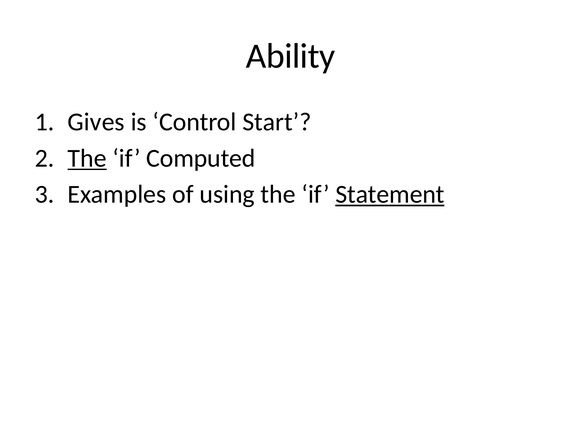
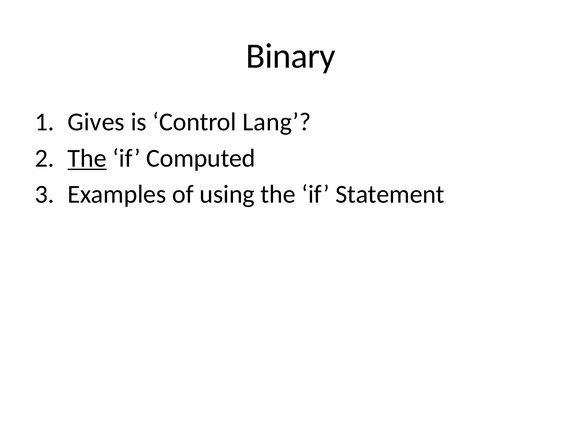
Ability: Ability -> Binary (291, 56)
Start: Start -> Lang (277, 122)
Statement underline: present -> none (390, 194)
